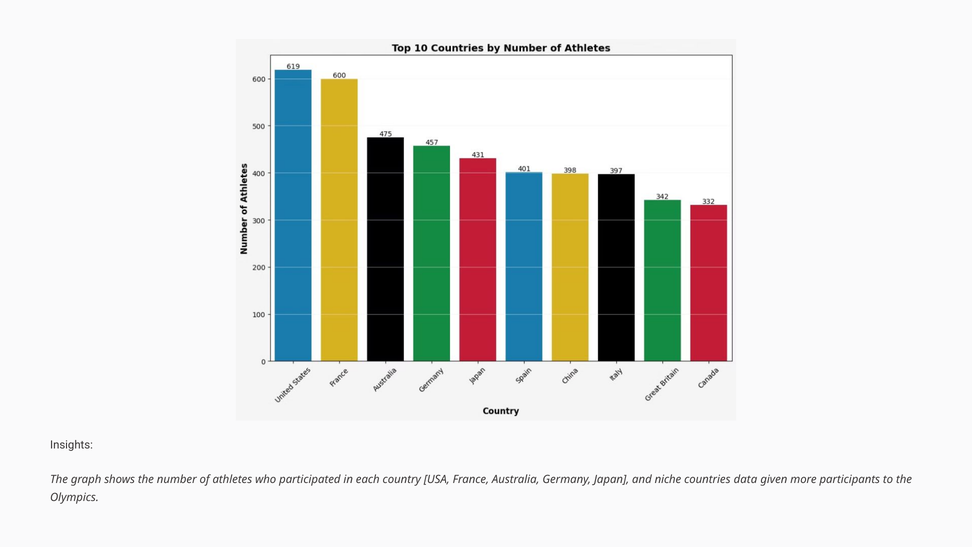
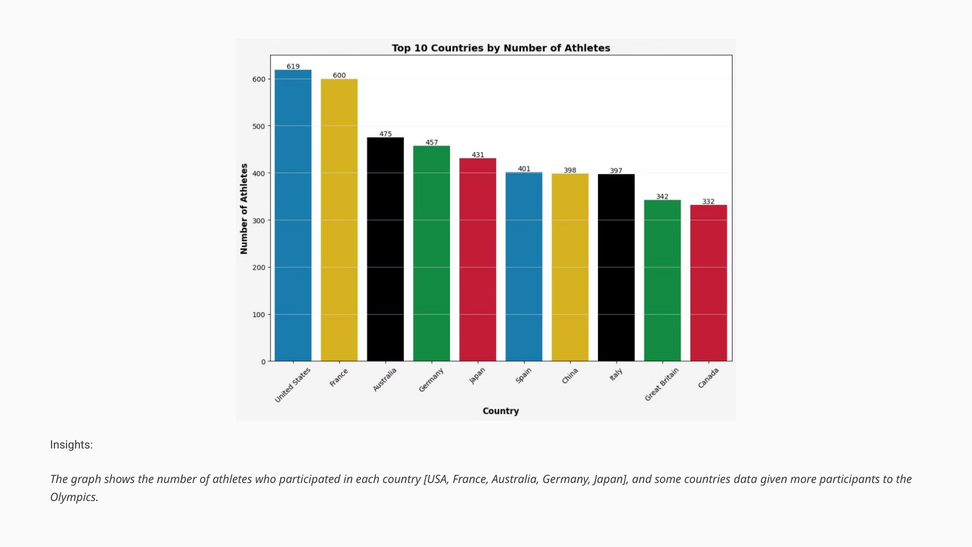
niche: niche -> some (668, 479)
